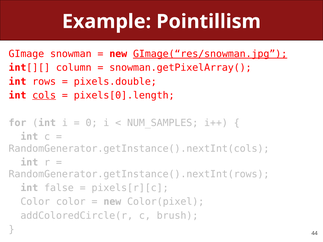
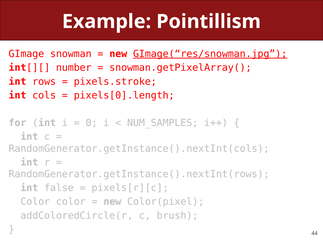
column: column -> number (74, 68)
pixels.double: pixels.double -> pixels.stroke (115, 82)
cols underline: present -> none (44, 95)
